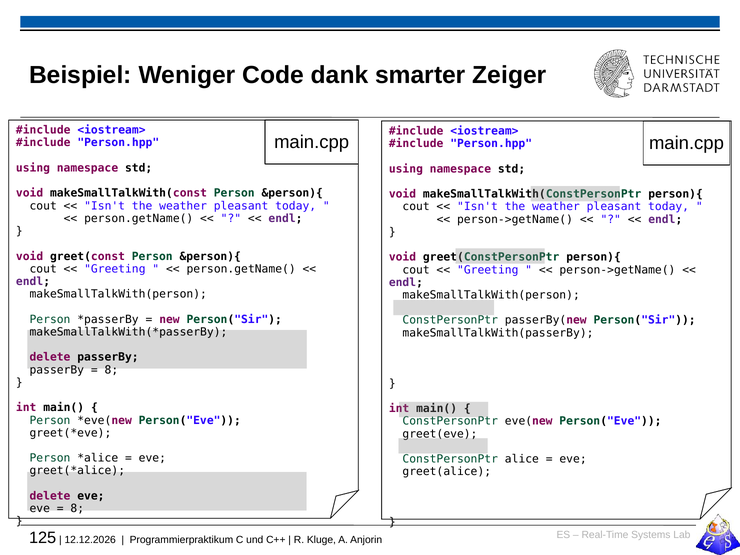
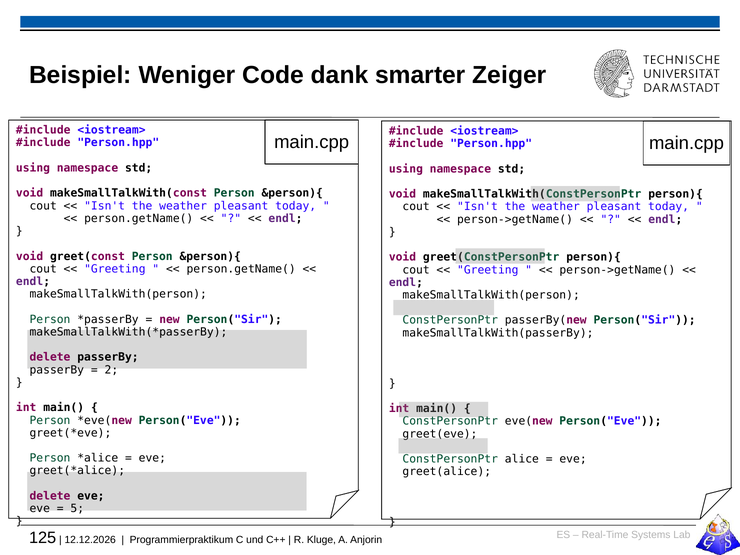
8: 8 -> 2 (111, 370)
8: 8 -> 5 (77, 509)
